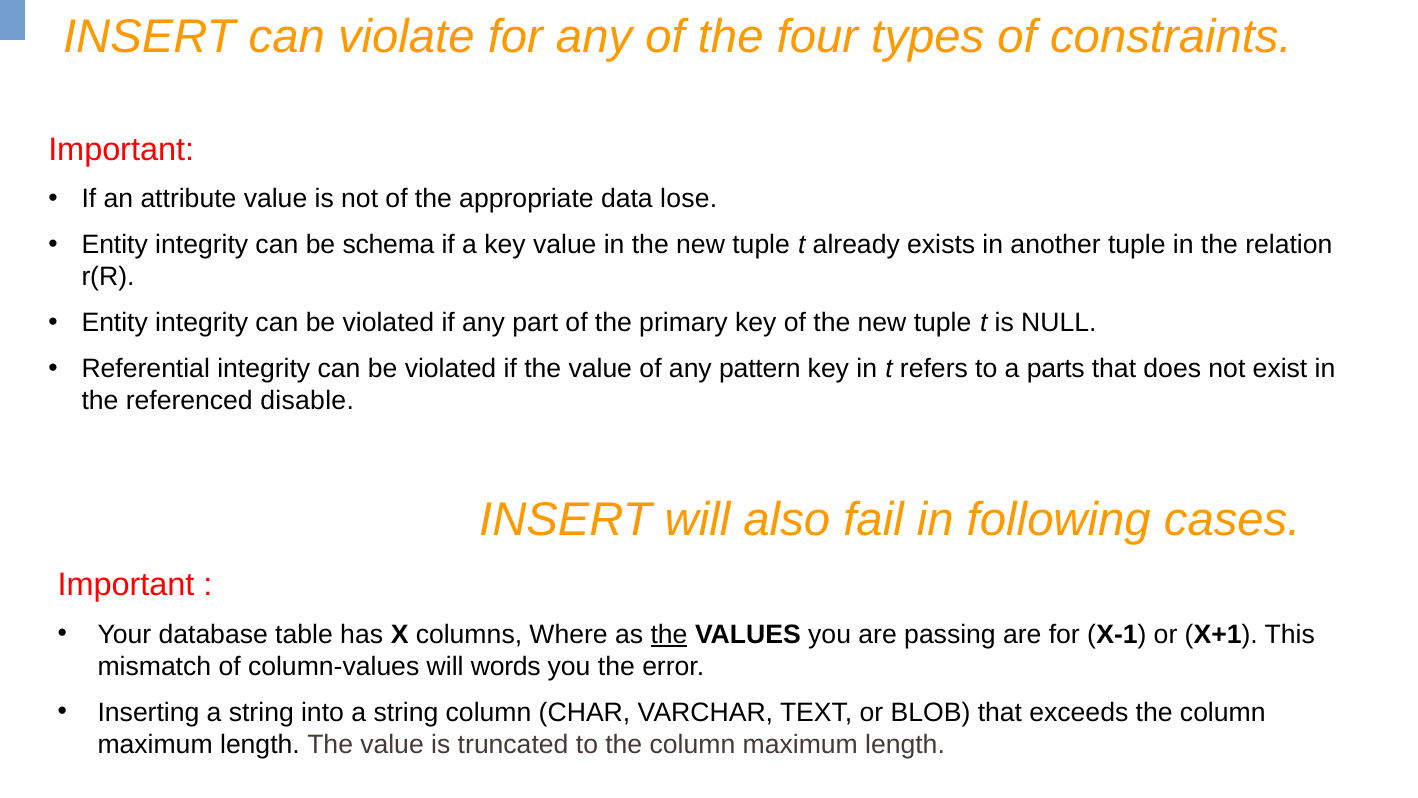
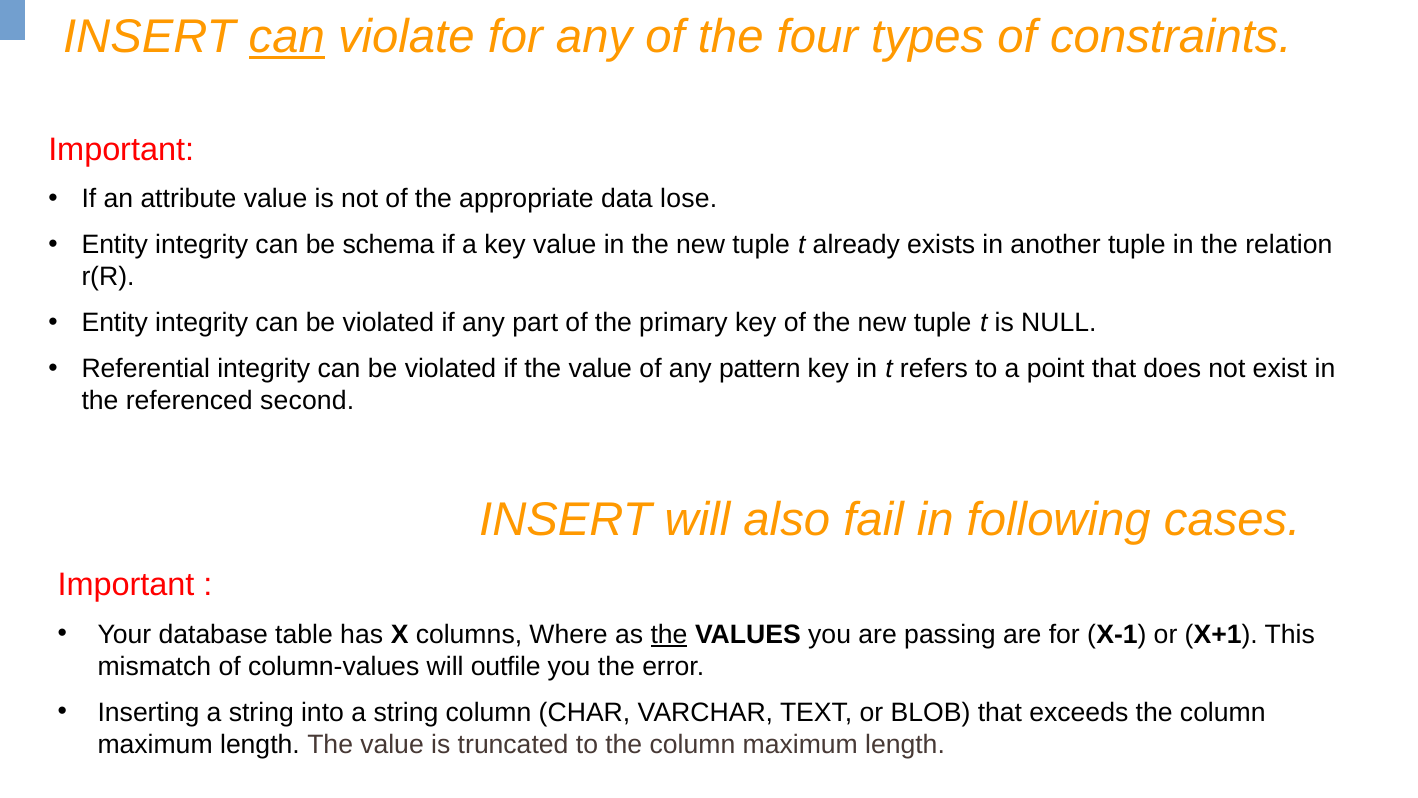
can underline: none -> present (287, 37)
parts: parts -> point (1056, 369)
disable: disable -> second (307, 401)
words: words -> outfile (506, 666)
